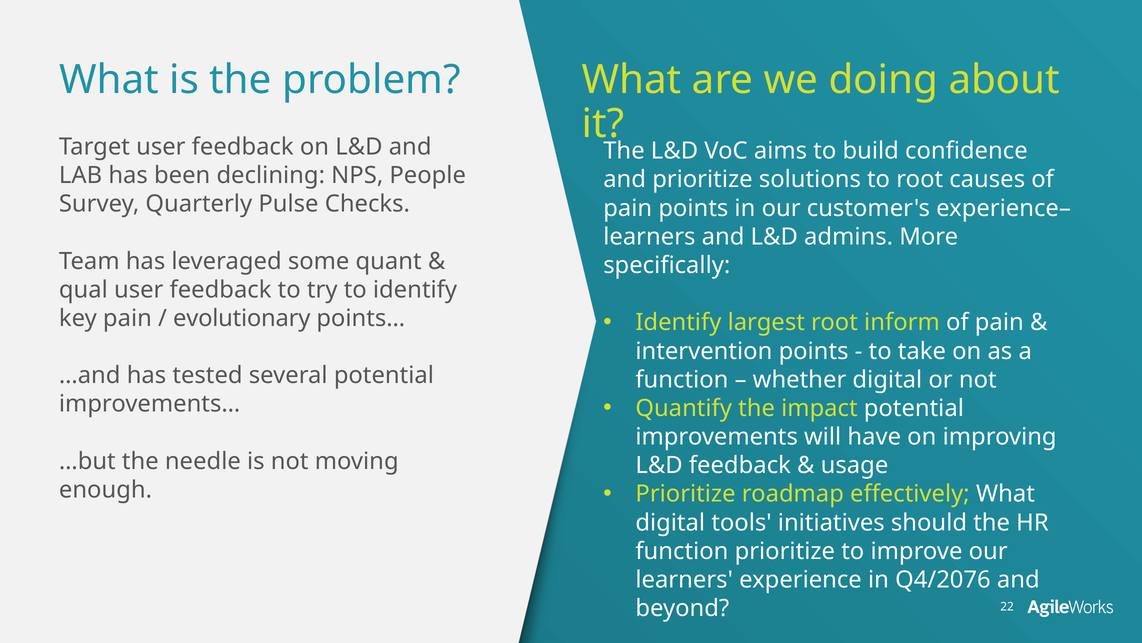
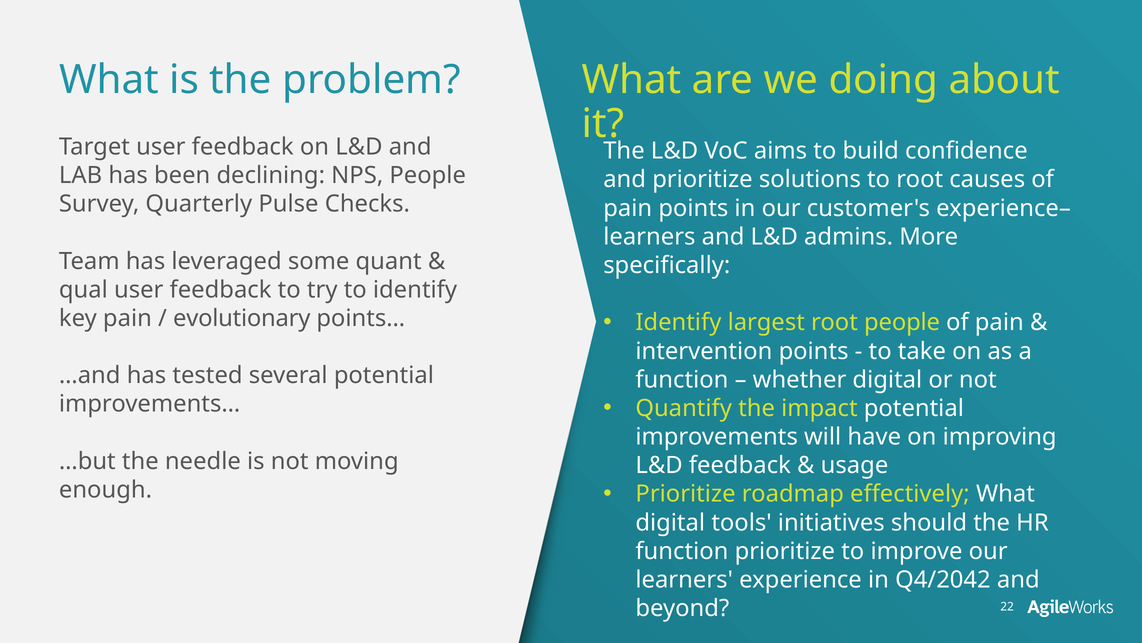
root inform: inform -> people (902, 322)
Q4/2076: Q4/2076 -> Q4/2042 (943, 579)
